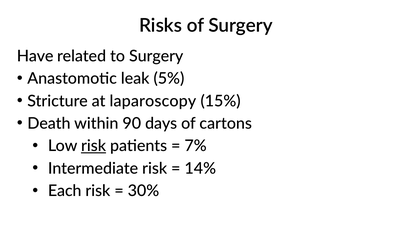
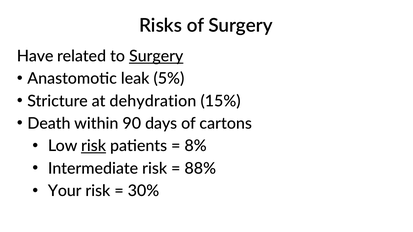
Surgery underline: none -> present (156, 56)
laparoscopy: laparoscopy -> dehydration (153, 101)
7%: 7% -> 8% (196, 146)
14%: 14% -> 88% (200, 169)
Each: Each -> Your (65, 191)
